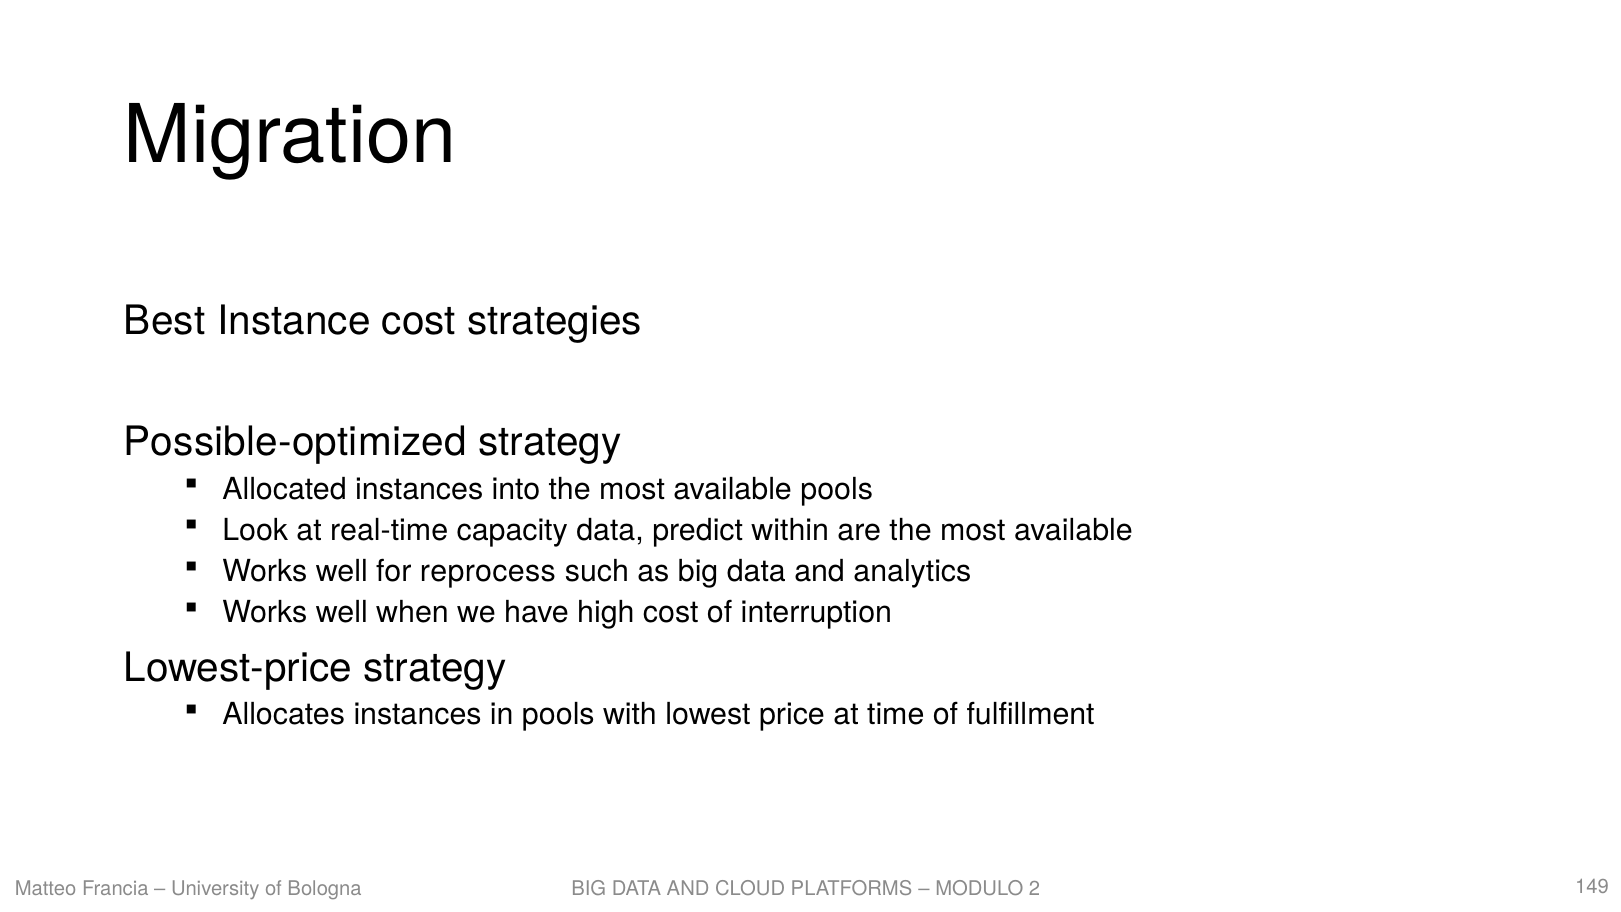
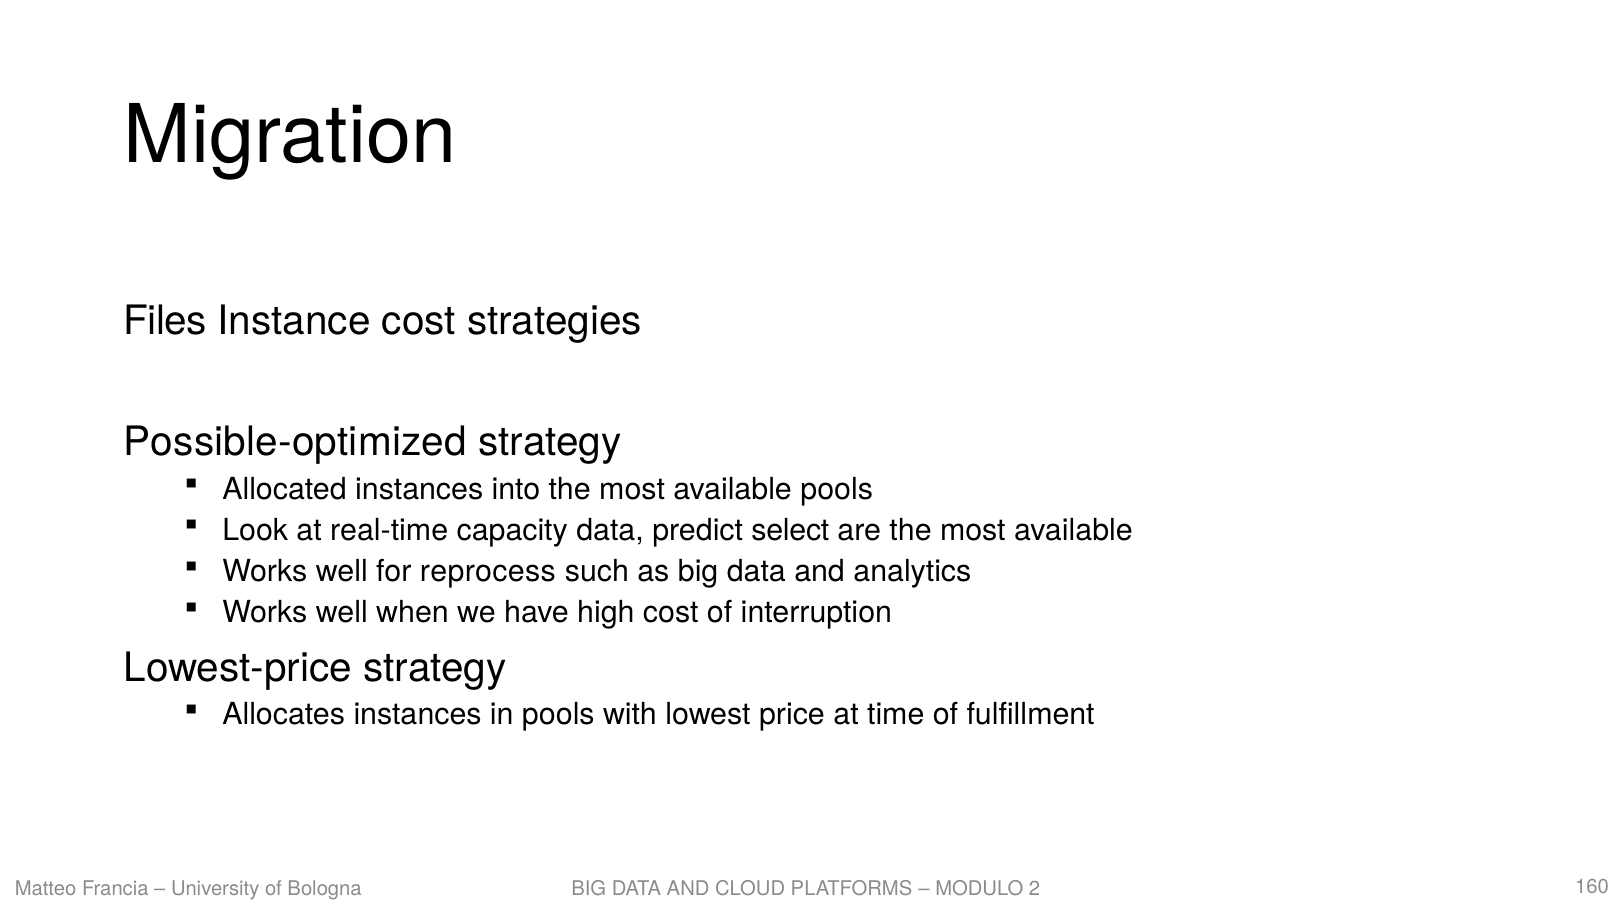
Best: Best -> Files (165, 321)
within: within -> select (790, 530)
149: 149 -> 160 (1592, 887)
